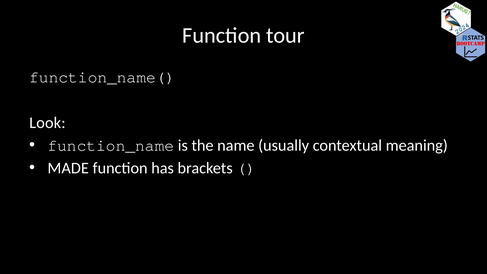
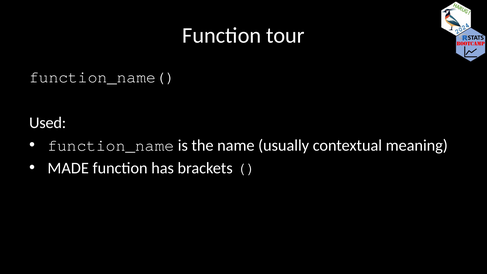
Look: Look -> Used (48, 123)
